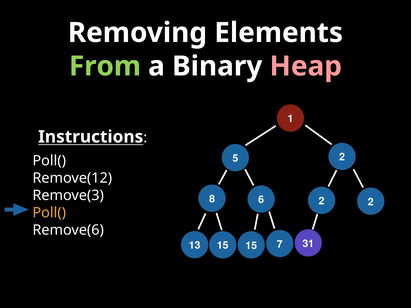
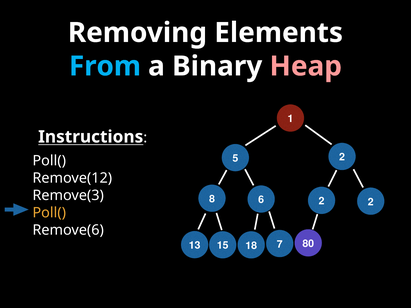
From colour: light green -> light blue (105, 66)
15 15: 15 -> 18 (251, 246)
31: 31 -> 80 (308, 244)
